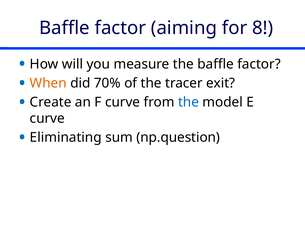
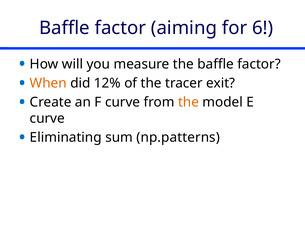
8: 8 -> 6 (263, 28)
70%: 70% -> 12% (107, 83)
the colour: blue -> orange (189, 102)
np.question: np.question -> np.patterns (178, 137)
